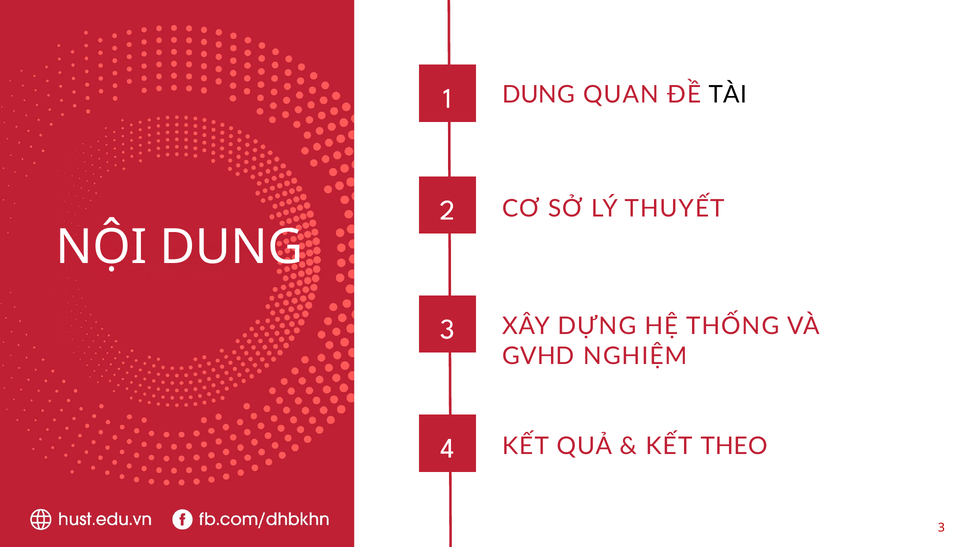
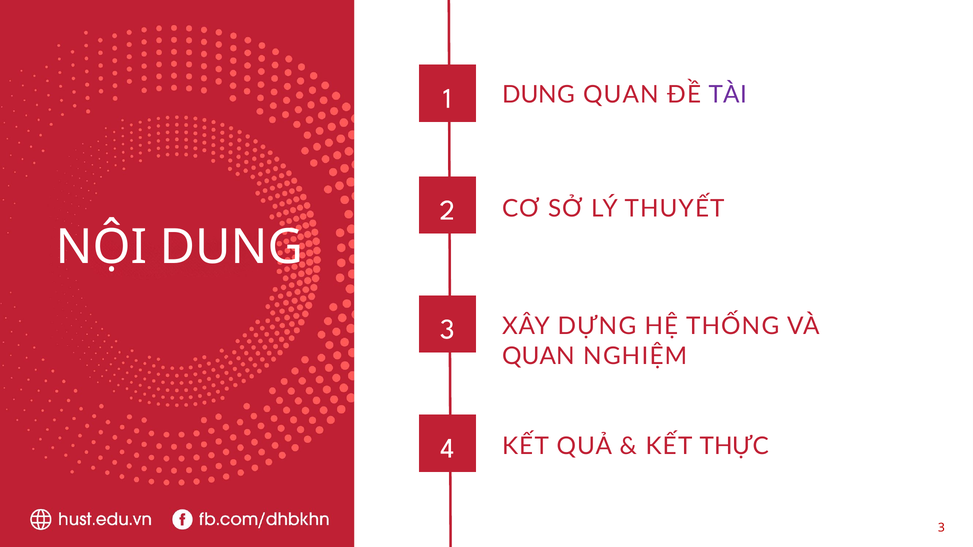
TÀI colour: black -> purple (728, 95)
GVHD: GVHD -> QUAN (538, 356)
THEO: THEO -> THỰC (734, 446)
